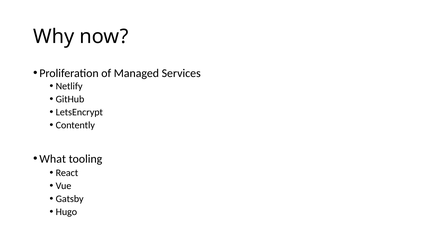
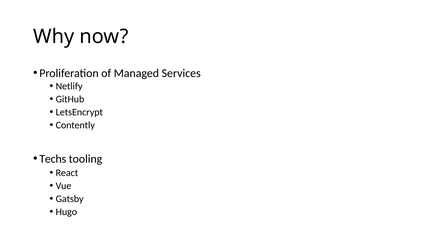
What: What -> Techs (53, 159)
